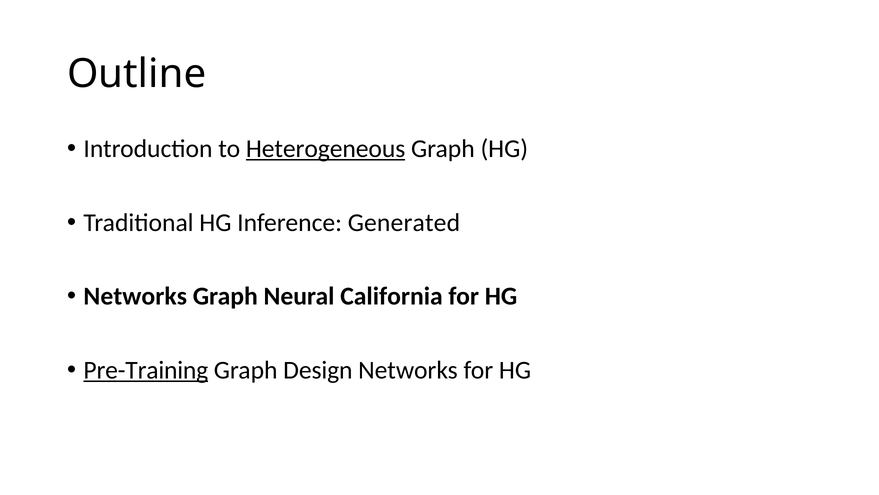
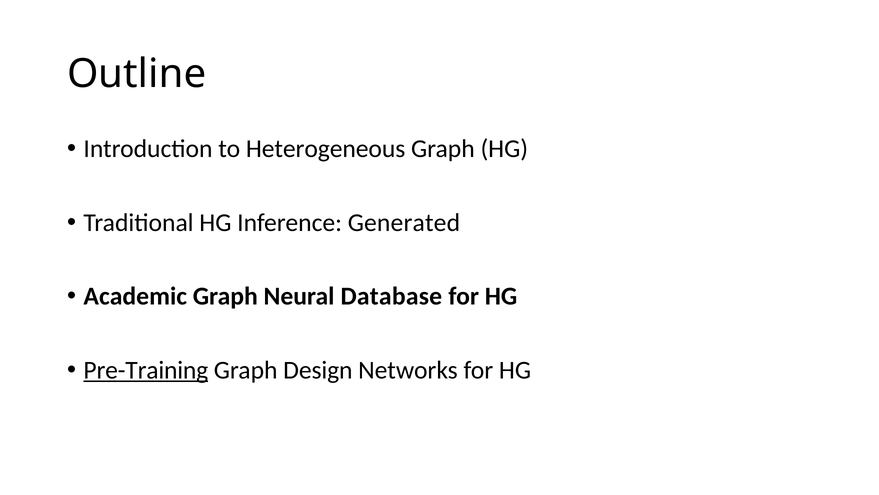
Heterogeneous underline: present -> none (326, 149)
Networks: Networks -> Academic (135, 296)
California: California -> Database (391, 296)
